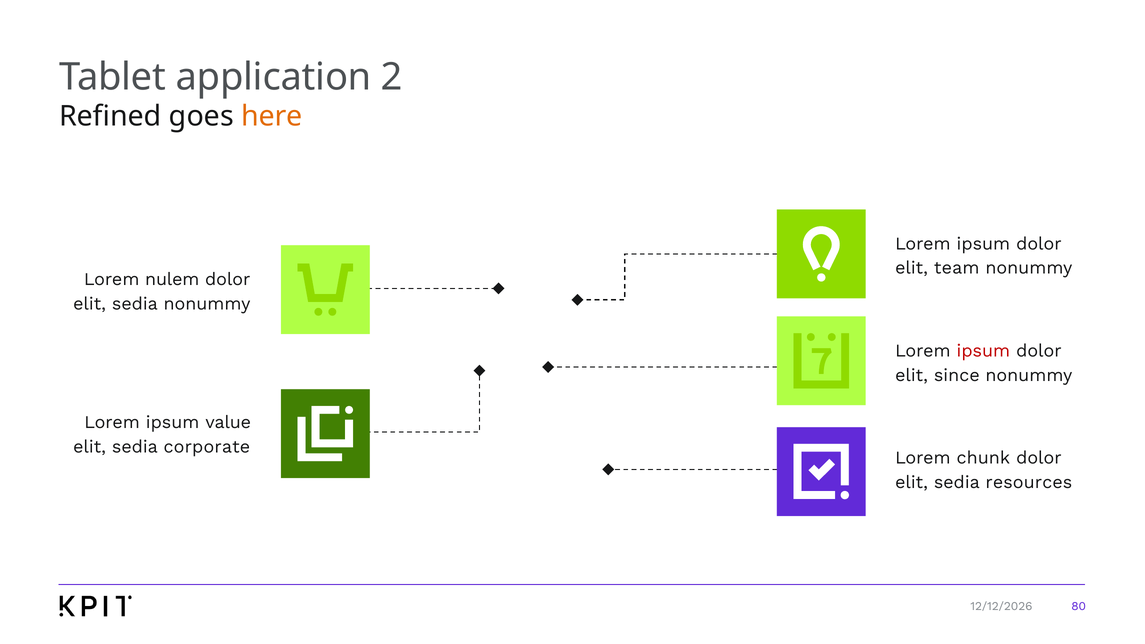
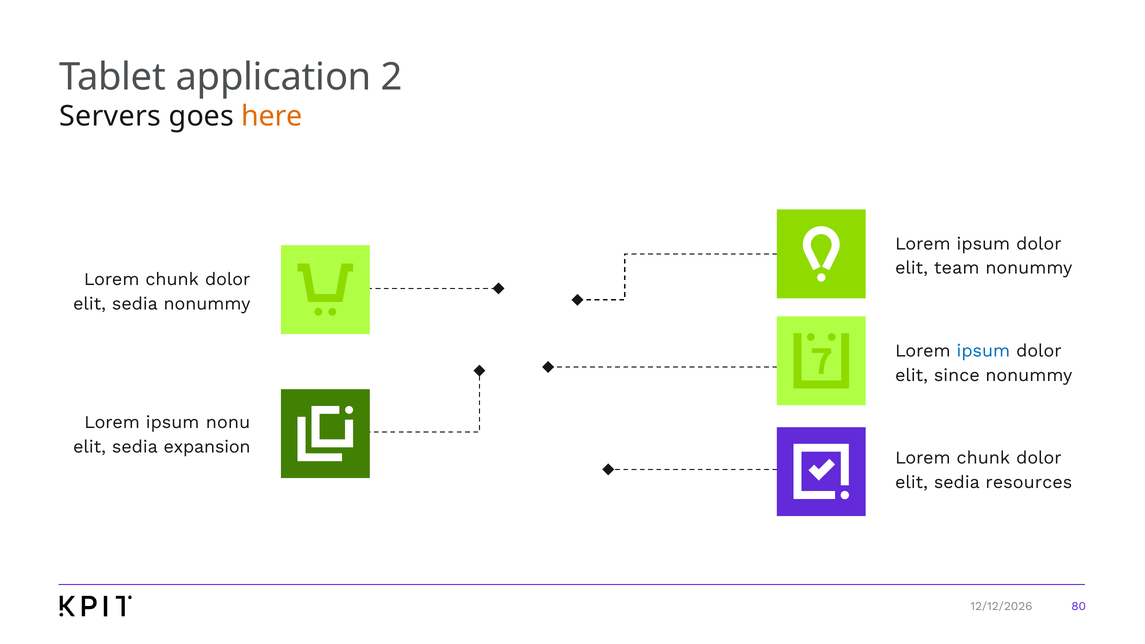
Refined: Refined -> Servers (110, 116)
nulem: nulem -> chunk (172, 279)
ipsum colour: red -> blue (983, 351)
value: value -> nonu (228, 423)
corporate: corporate -> expansion (207, 447)
